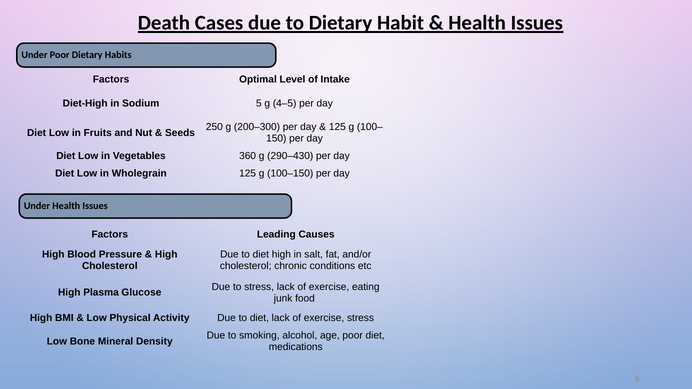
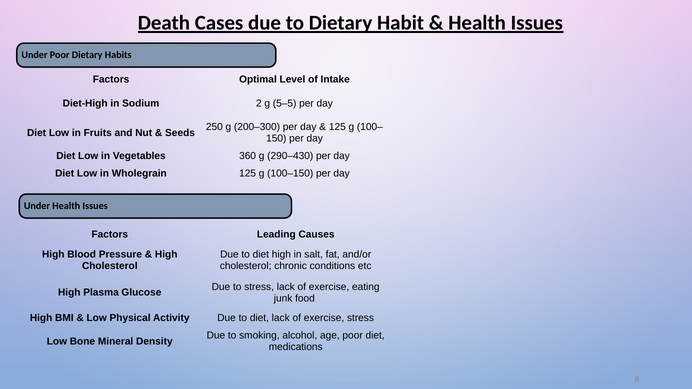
5: 5 -> 2 (259, 103)
4–5: 4–5 -> 5–5 (285, 103)
